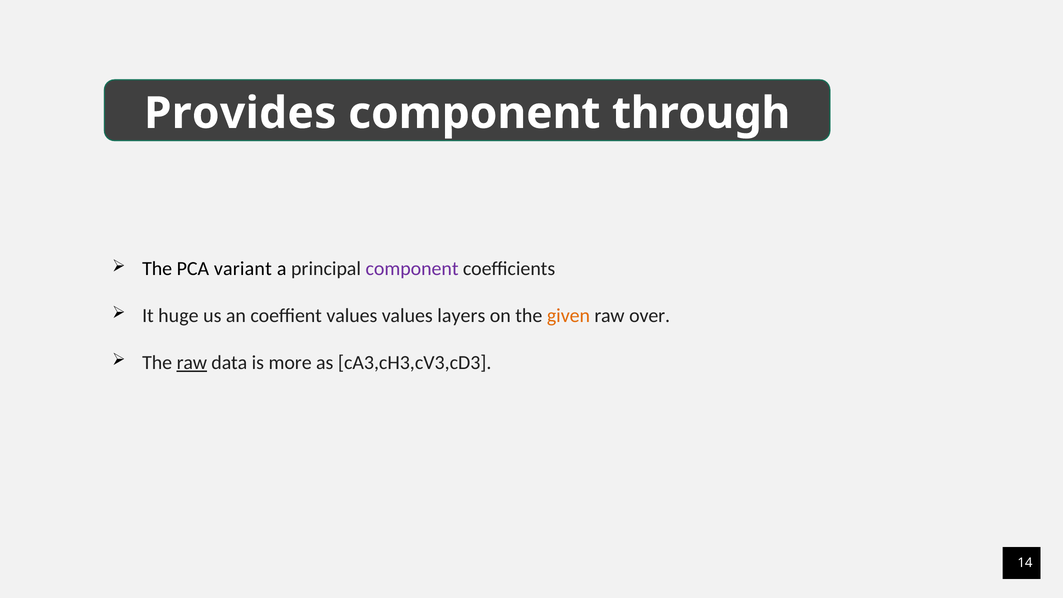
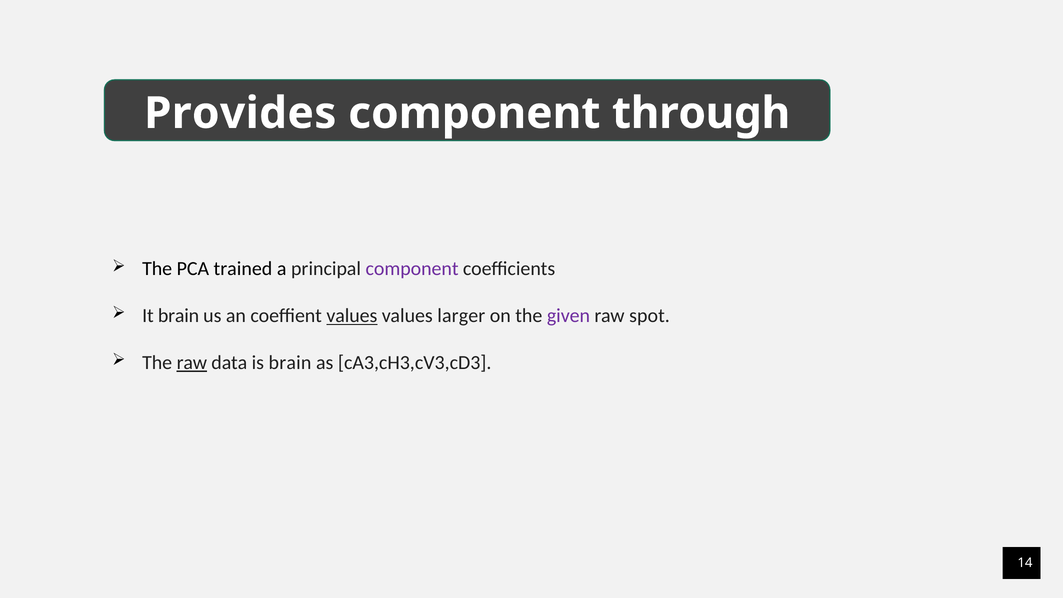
variant: variant -> trained (243, 269)
It huge: huge -> brain (179, 316)
values underline: none -> present (352, 316)
layers: layers -> larger (461, 316)
given colour: orange -> purple (568, 316)
over: over -> spot (650, 316)
is more: more -> brain (290, 363)
